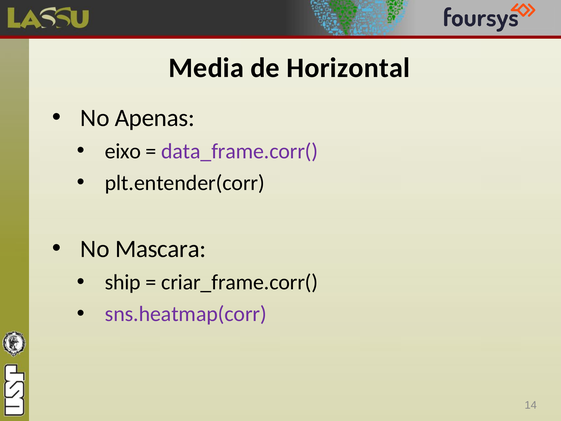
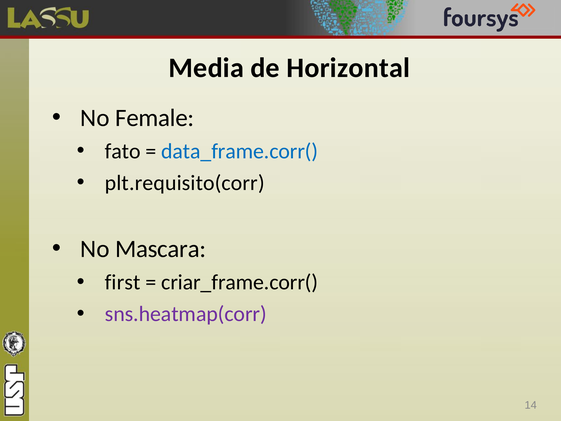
Apenas: Apenas -> Female (155, 118)
eixo: eixo -> fato (123, 151)
data_frame.corr( colour: purple -> blue (240, 151)
plt.entender(corr: plt.entender(corr -> plt.requisito(corr (185, 183)
ship: ship -> first (123, 282)
